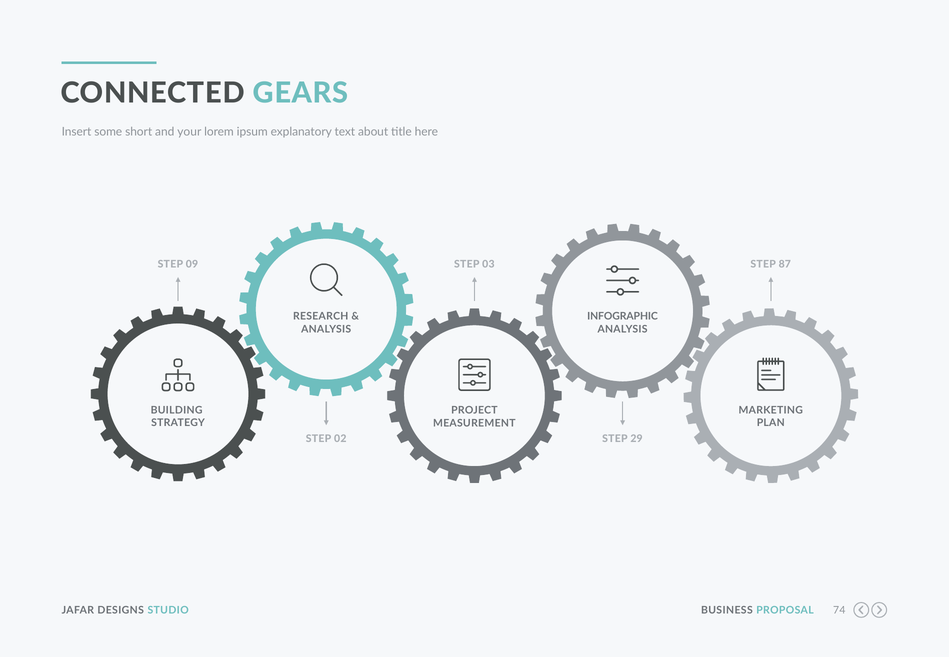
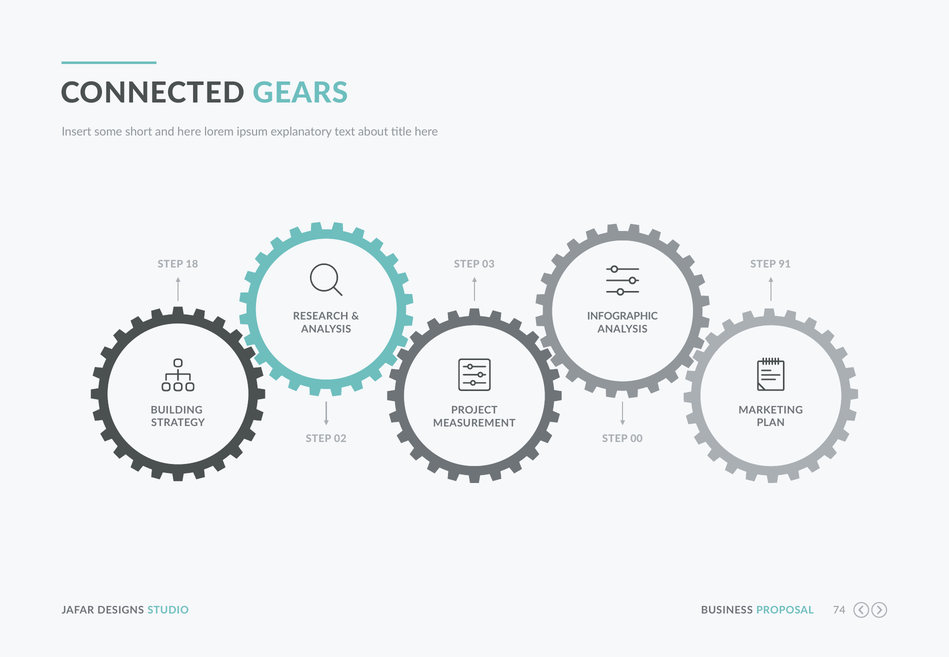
and your: your -> here (189, 132)
09: 09 -> 18 (192, 265)
87: 87 -> 91 (785, 265)
29: 29 -> 00 (637, 439)
